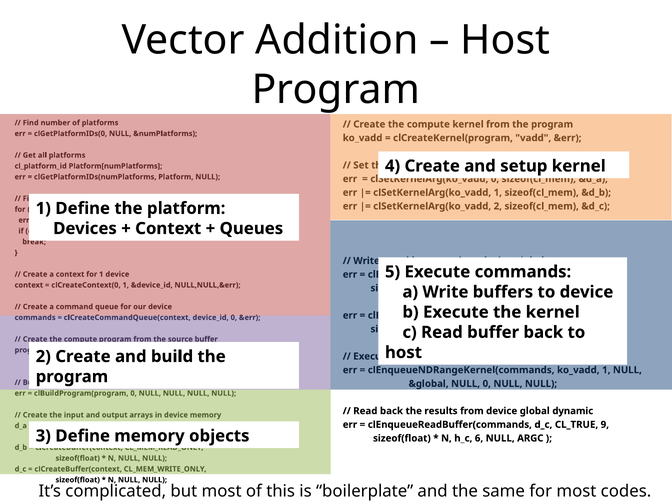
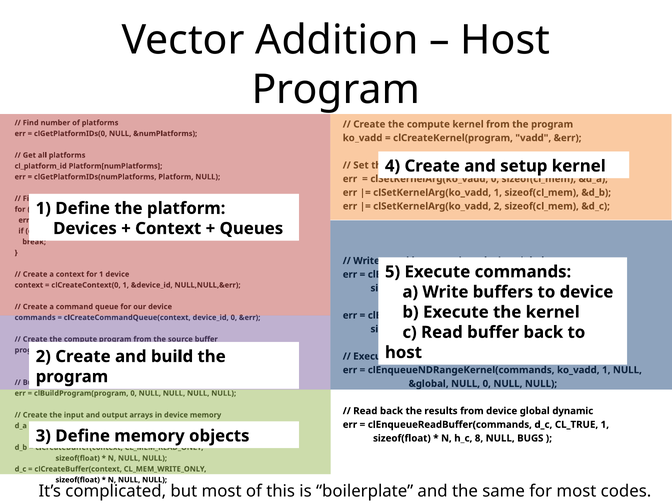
CL_TRUE 9: 9 -> 1 (605, 425)
6: 6 -> 8 (479, 438)
ARGC: ARGC -> BUGS (530, 438)
